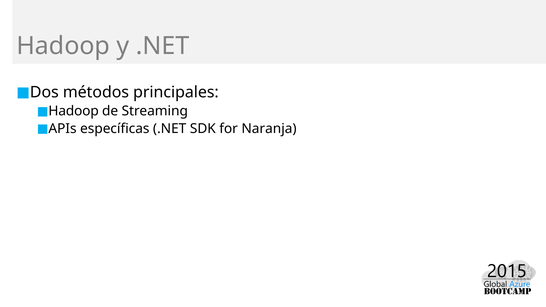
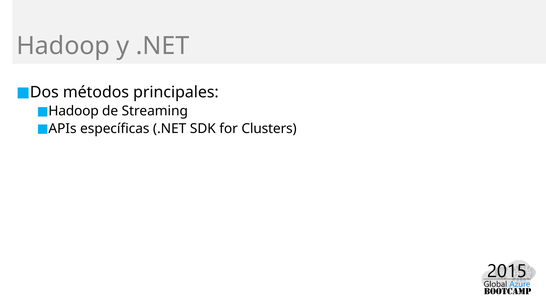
Naranja: Naranja -> Clusters (269, 129)
